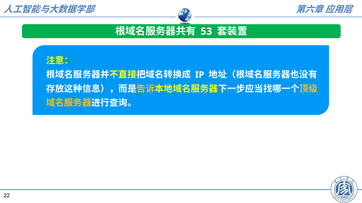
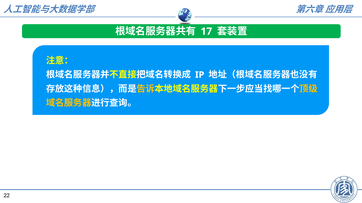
53: 53 -> 17 (206, 31)
